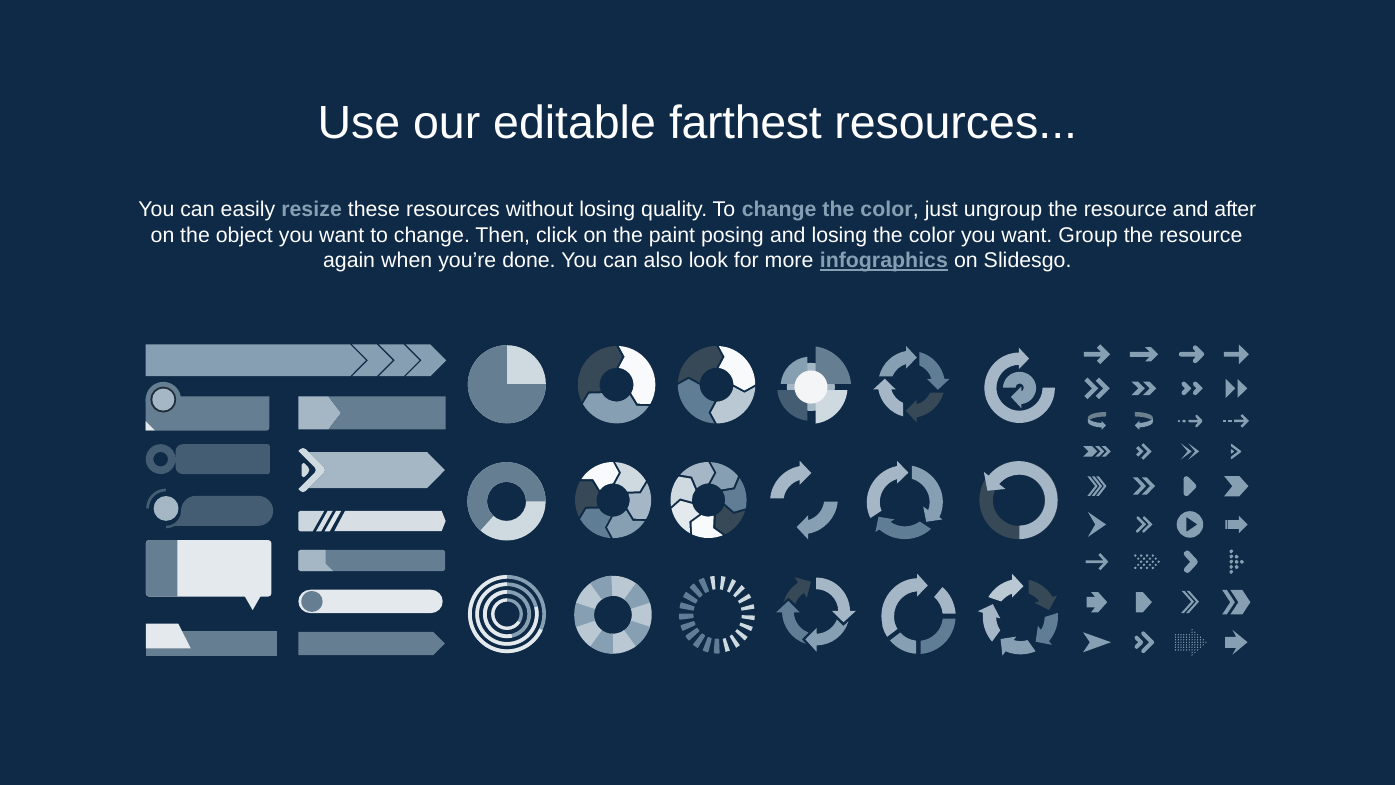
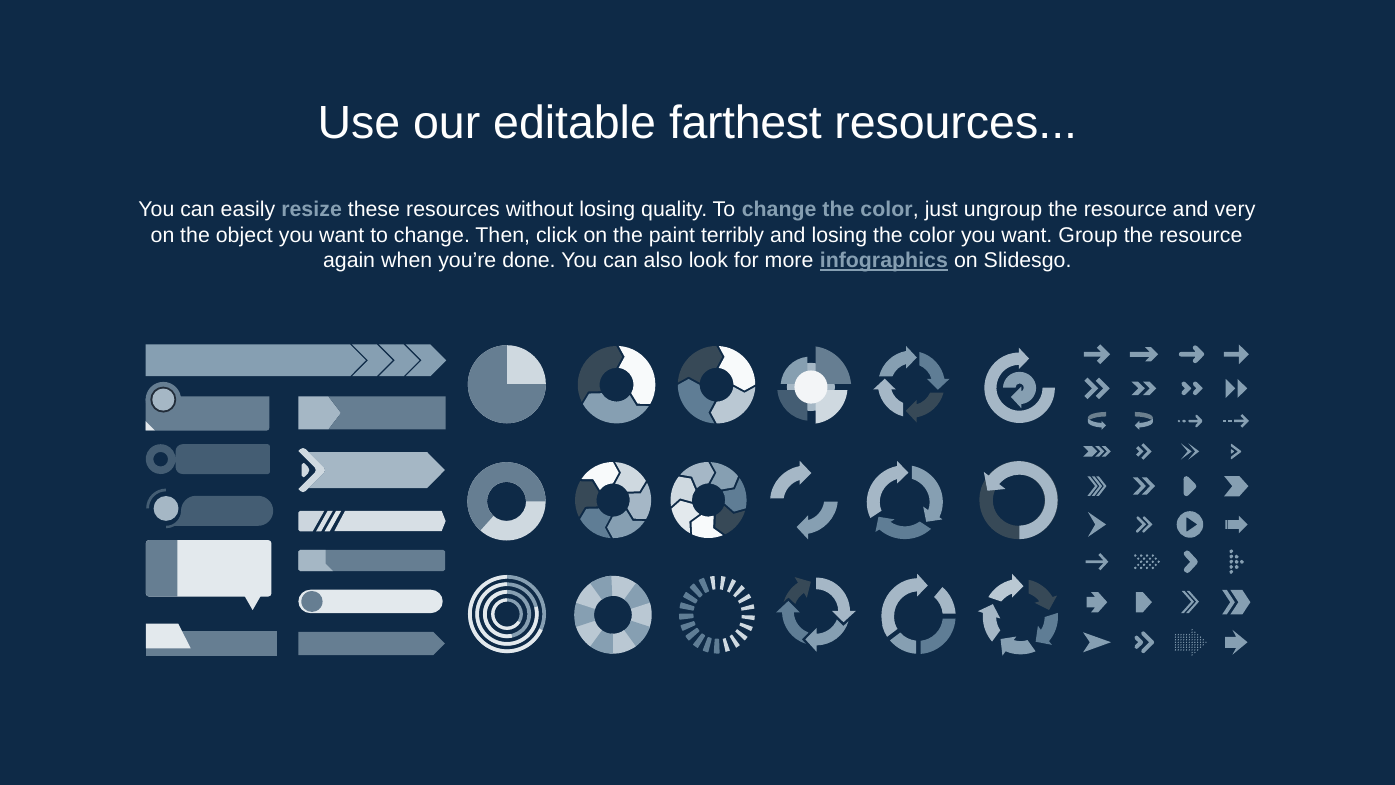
after: after -> very (1235, 209)
posing: posing -> terribly (733, 235)
